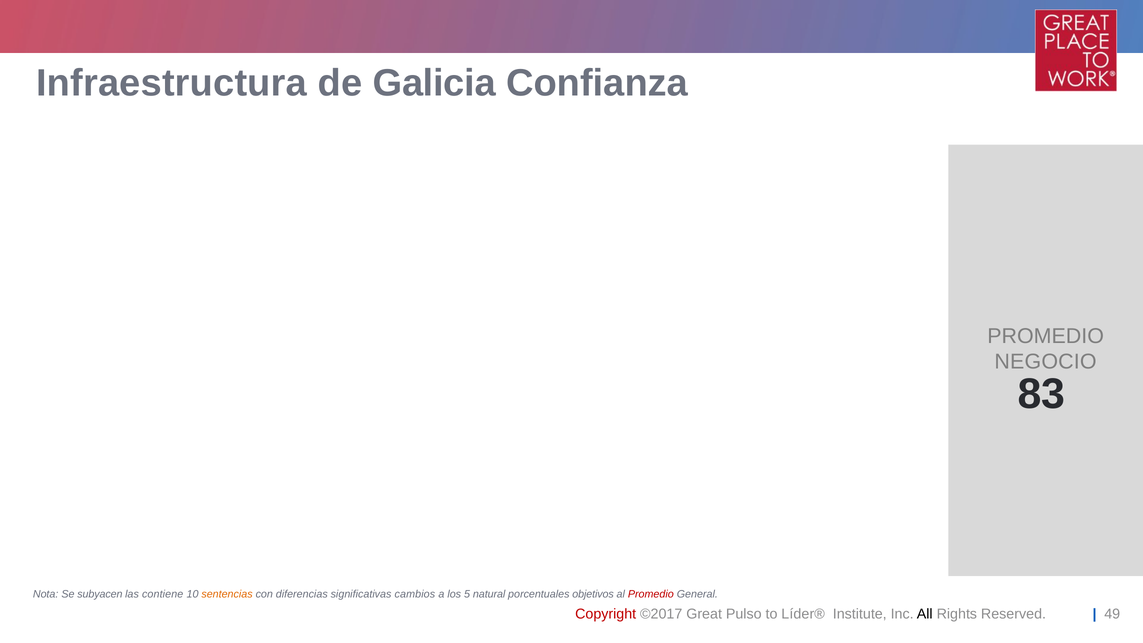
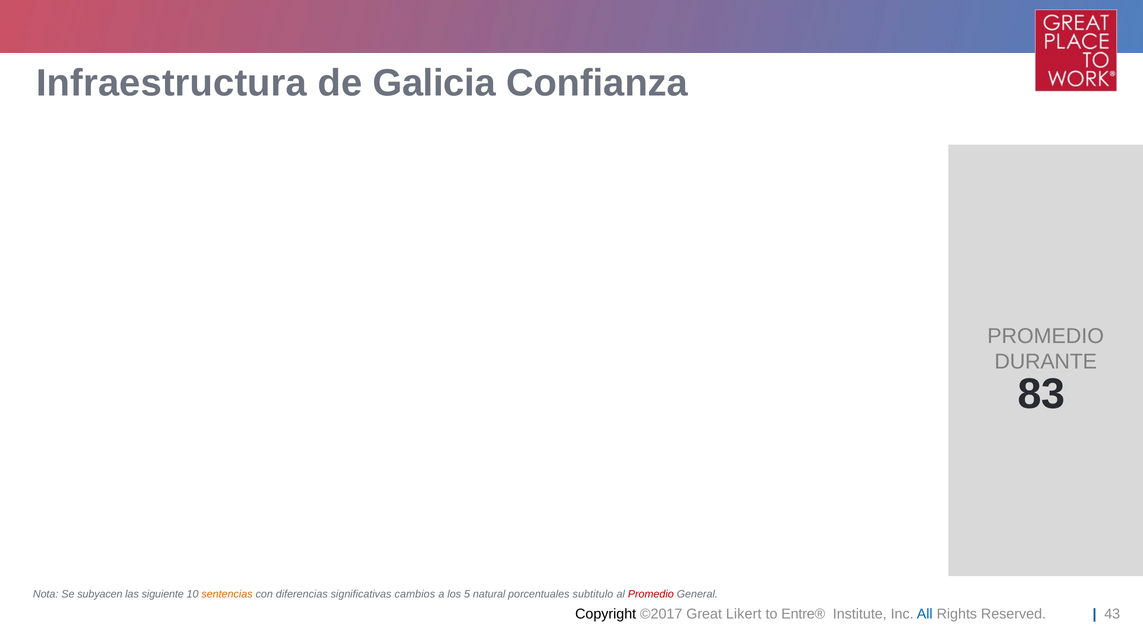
NEGOCIO: NEGOCIO -> DURANTE (1046, 362)
contiene: contiene -> siguiente (163, 594)
objetivos: objetivos -> subtitulo (593, 594)
Copyright colour: red -> black (606, 614)
Pulso: Pulso -> Likert (744, 614)
Líder®: Líder® -> Entre® (803, 614)
All colour: black -> blue (925, 614)
49: 49 -> 43 (1112, 614)
